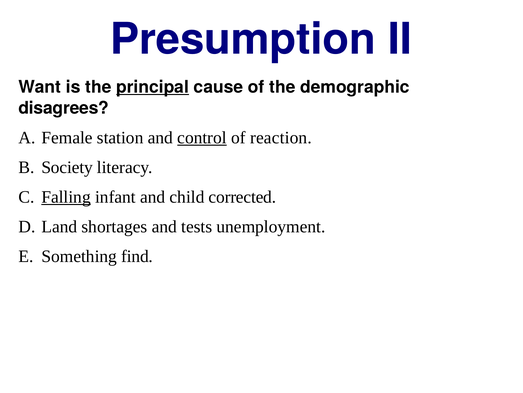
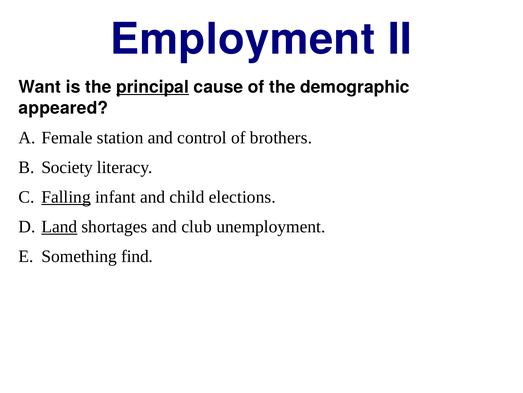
Presumption: Presumption -> Employment (243, 39)
disagrees: disagrees -> appeared (63, 108)
control underline: present -> none (202, 137)
reaction: reaction -> brothers (281, 137)
corrected: corrected -> elections (242, 197)
Land underline: none -> present (59, 226)
tests: tests -> club (197, 226)
